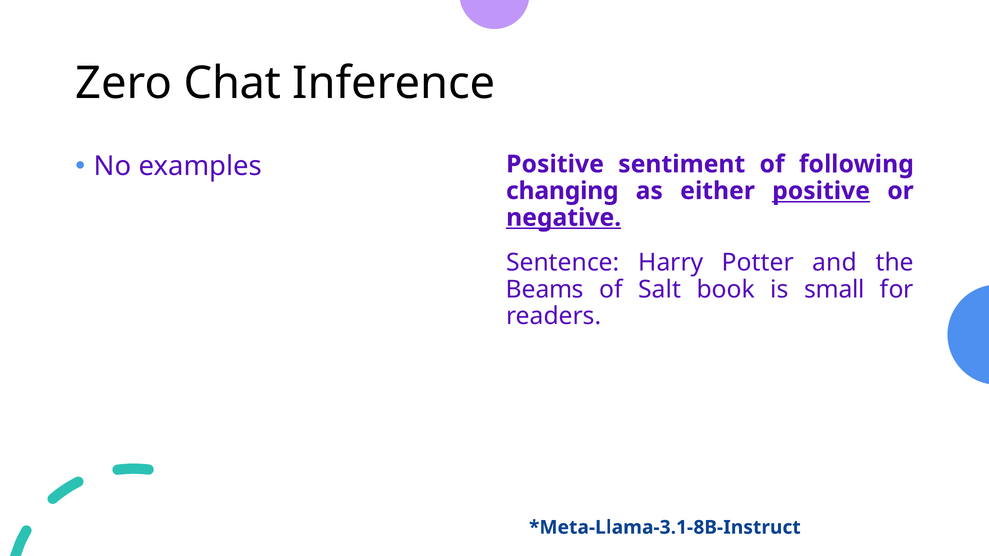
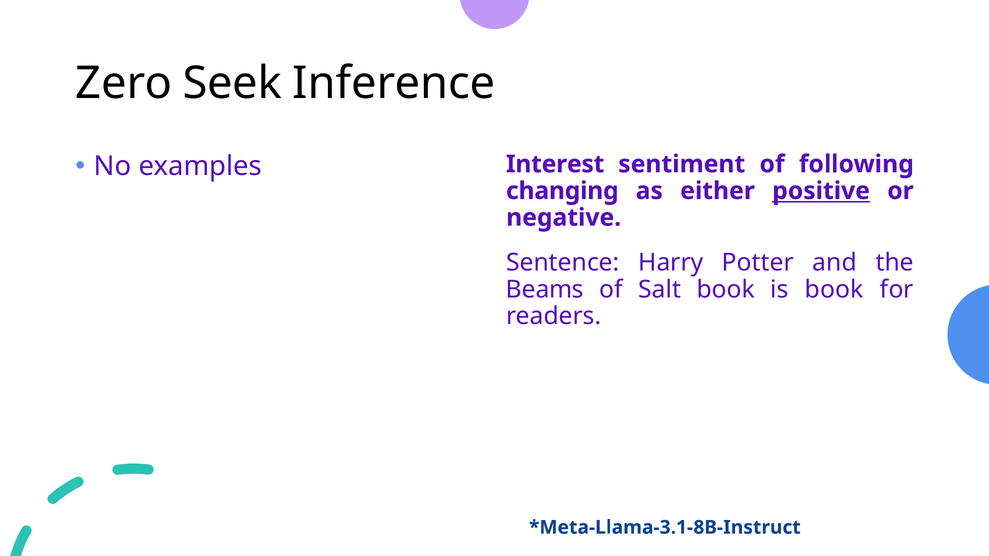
Chat: Chat -> Seek (232, 83)
examples Positive: Positive -> Interest (555, 164)
negative underline: present -> none (564, 218)
is small: small -> book (834, 290)
